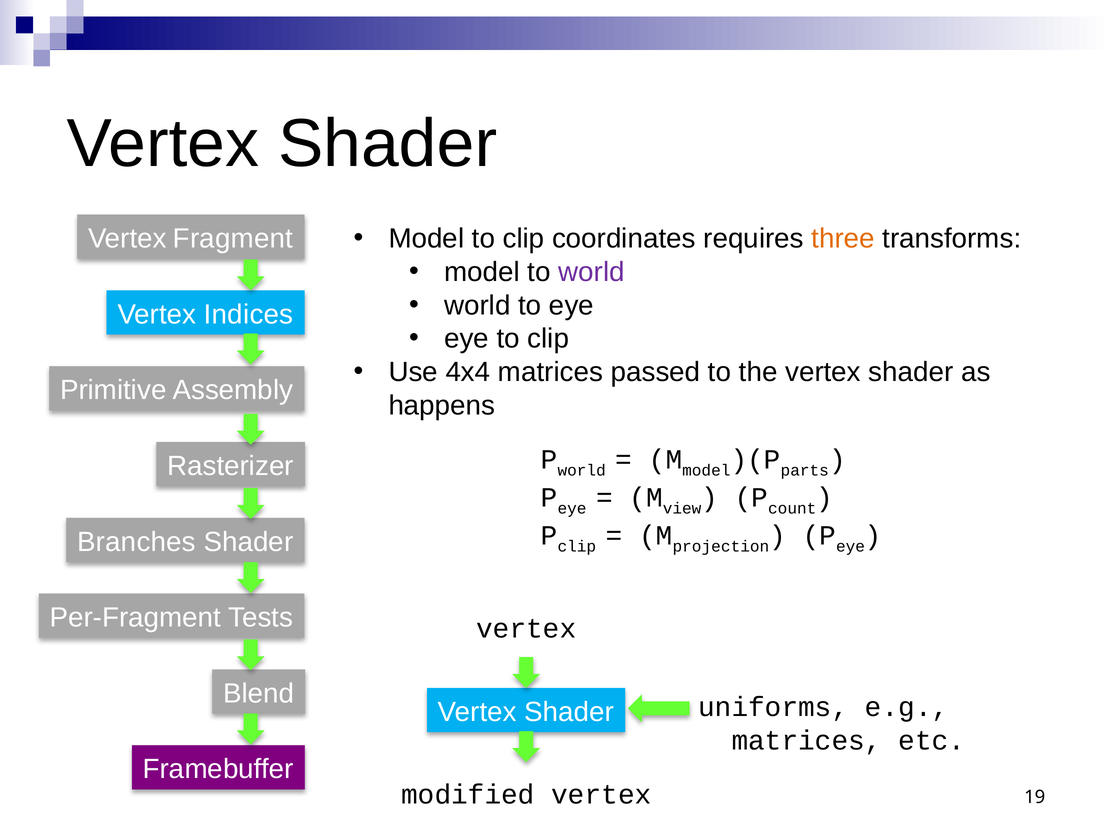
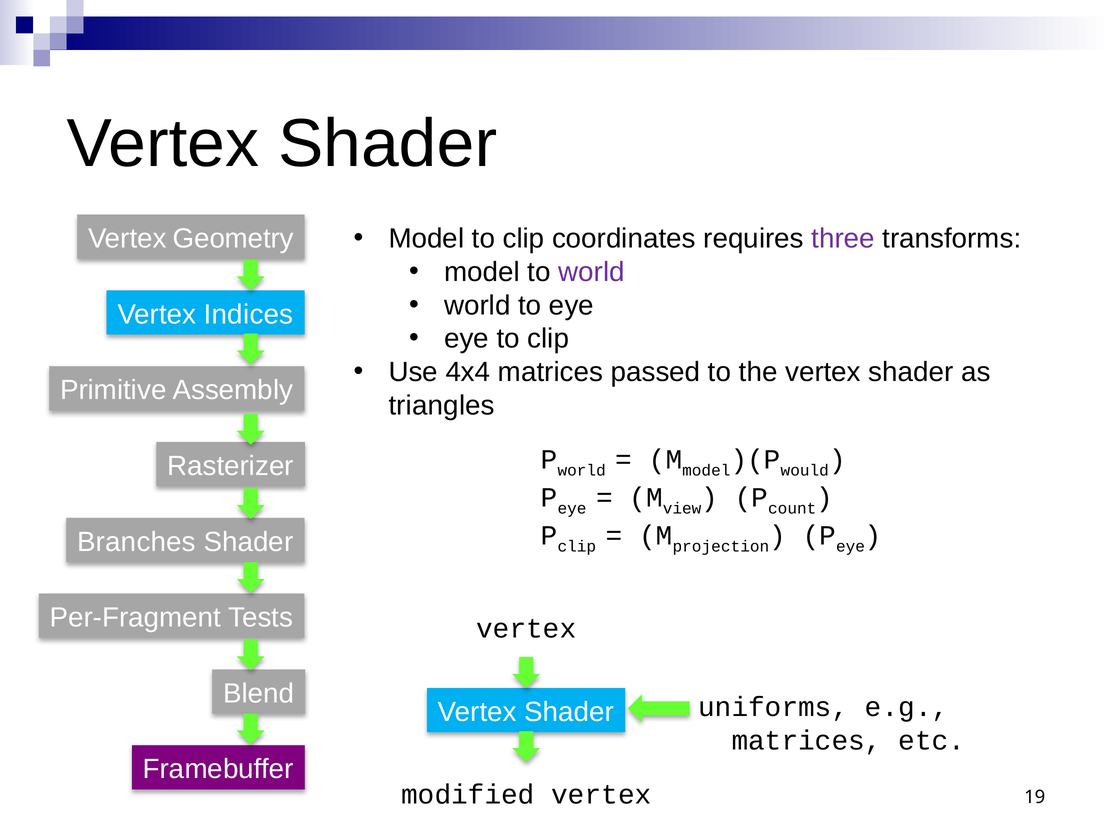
three colour: orange -> purple (843, 239)
Fragment: Fragment -> Geometry (233, 239)
happens: happens -> triangles (442, 405)
parts: parts -> would (805, 470)
